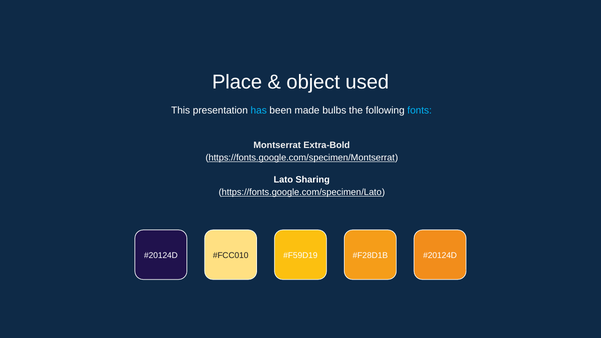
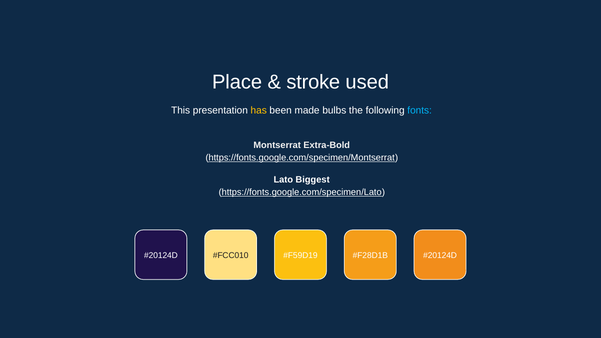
object: object -> stroke (313, 82)
has colour: light blue -> yellow (259, 110)
Sharing: Sharing -> Biggest (313, 180)
